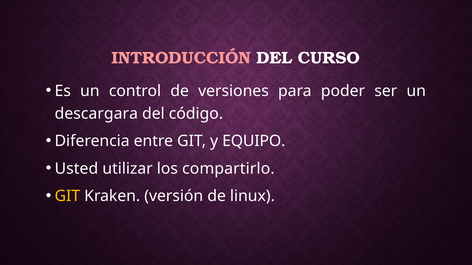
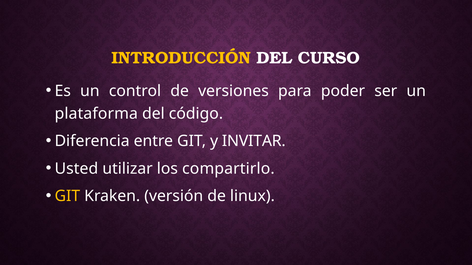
INTRODUCCIÓN colour: pink -> yellow (181, 58)
descargara: descargara -> plataforma (96, 114)
EQUIPO: EQUIPO -> INVITAR (254, 141)
